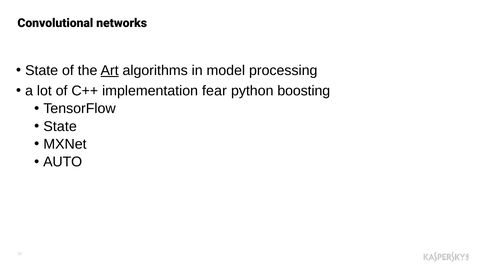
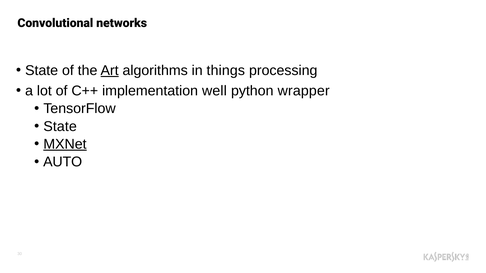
model: model -> things (226, 71)
fear: fear -> well (214, 91)
boosting: boosting -> wrapper (304, 91)
MXNet underline: none -> present (65, 144)
